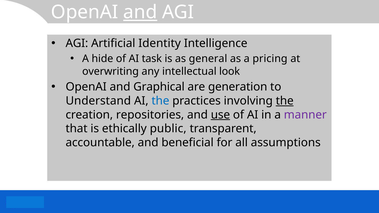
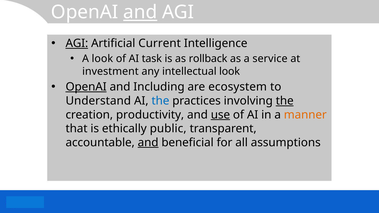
AGI underline: none -> present (77, 43)
Identity: Identity -> Current (160, 43)
A hide: hide -> look (102, 59)
general: general -> rollback (208, 59)
pricing: pricing -> service (270, 59)
overwriting: overwriting -> investment (110, 71)
OpenAI underline: none -> present (86, 87)
Graphical: Graphical -> Including (159, 87)
generation: generation -> ecosystem (238, 87)
repositories: repositories -> productivity (150, 115)
manner colour: purple -> orange (305, 115)
and underline: none -> present (148, 143)
